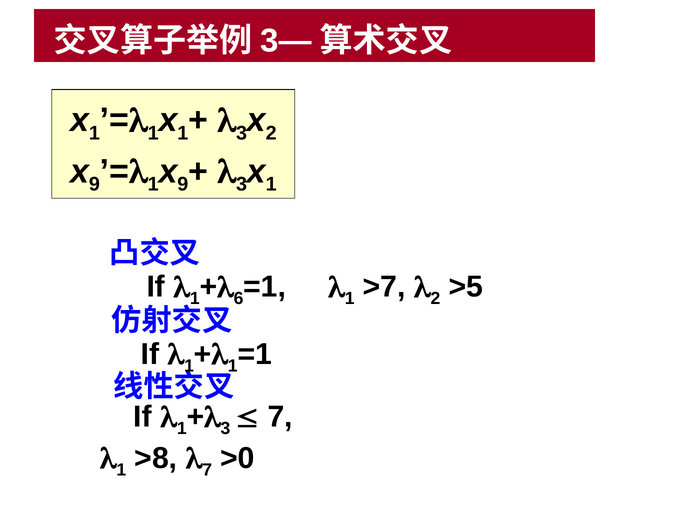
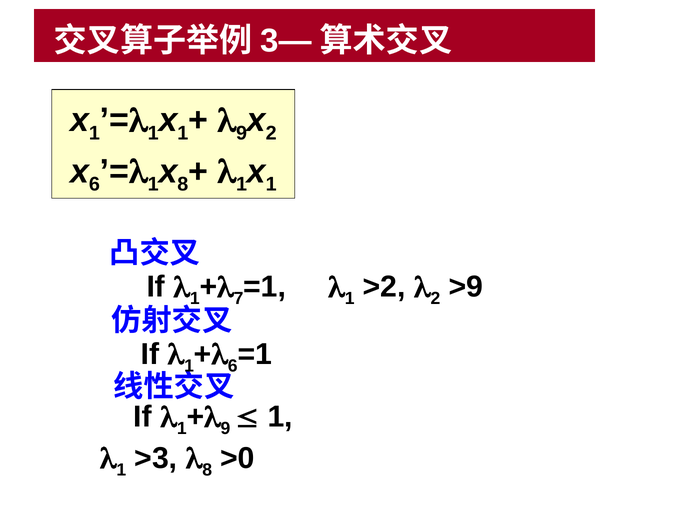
3: 3 -> 9 (242, 133)
9: 9 -> 6 (94, 184)
9: 9 -> 8 (183, 184)
3: 3 -> 1 (242, 184)
6: 6 -> 7 (239, 299)
>7: >7 -> >2 (384, 287)
>5: >5 -> >9 (466, 287)
1: 1 -> 6 (233, 366)
3: 3 -> 9 (225, 429)
7: 7 -> 1 (280, 417)
>8: >8 -> >3 (156, 458)
7: 7 -> 8 (207, 470)
